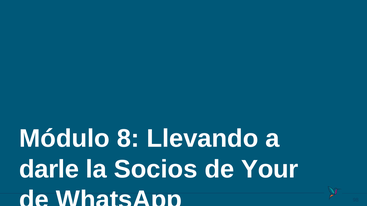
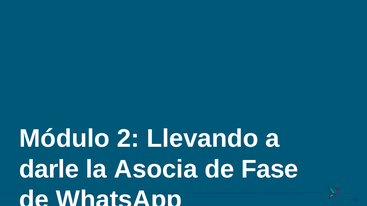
8: 8 -> 2 (128, 139)
Socios: Socios -> Asocia (156, 169)
Your: Your -> Fase (270, 169)
